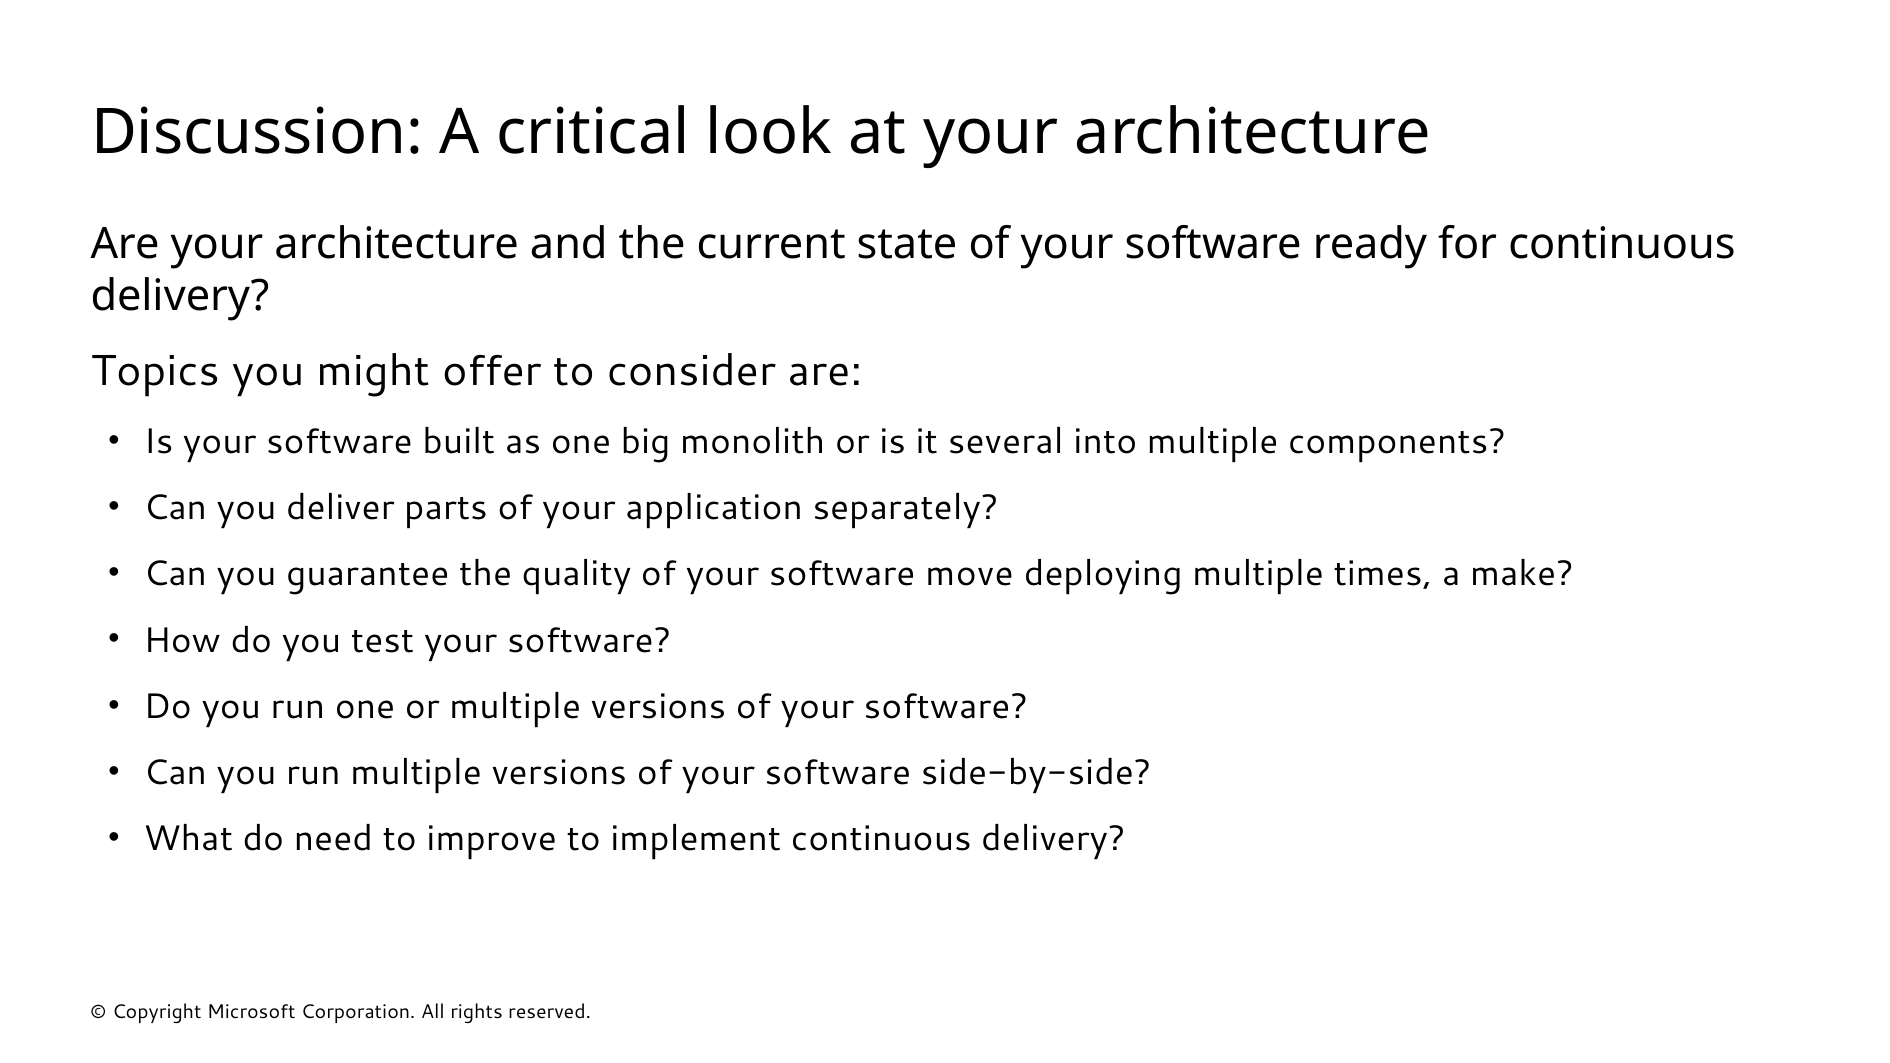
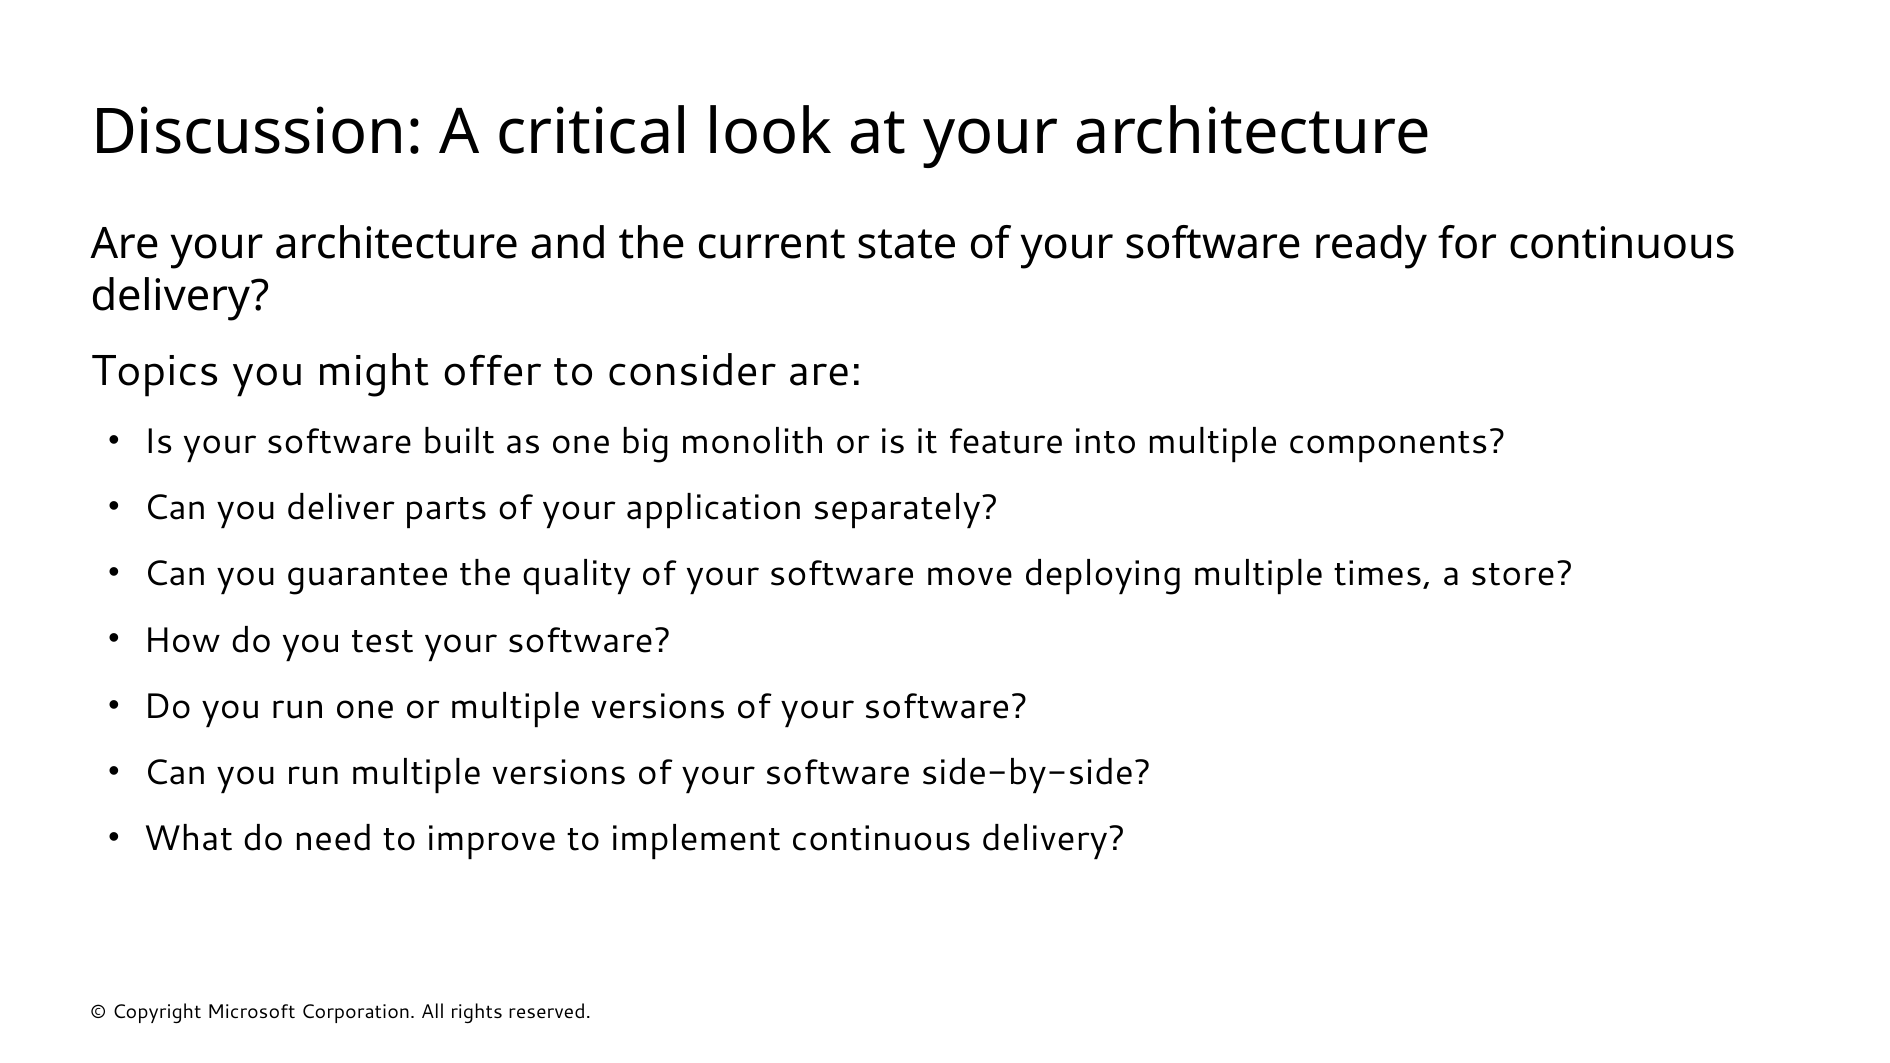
several: several -> feature (1006, 442)
make: make -> store (1522, 574)
